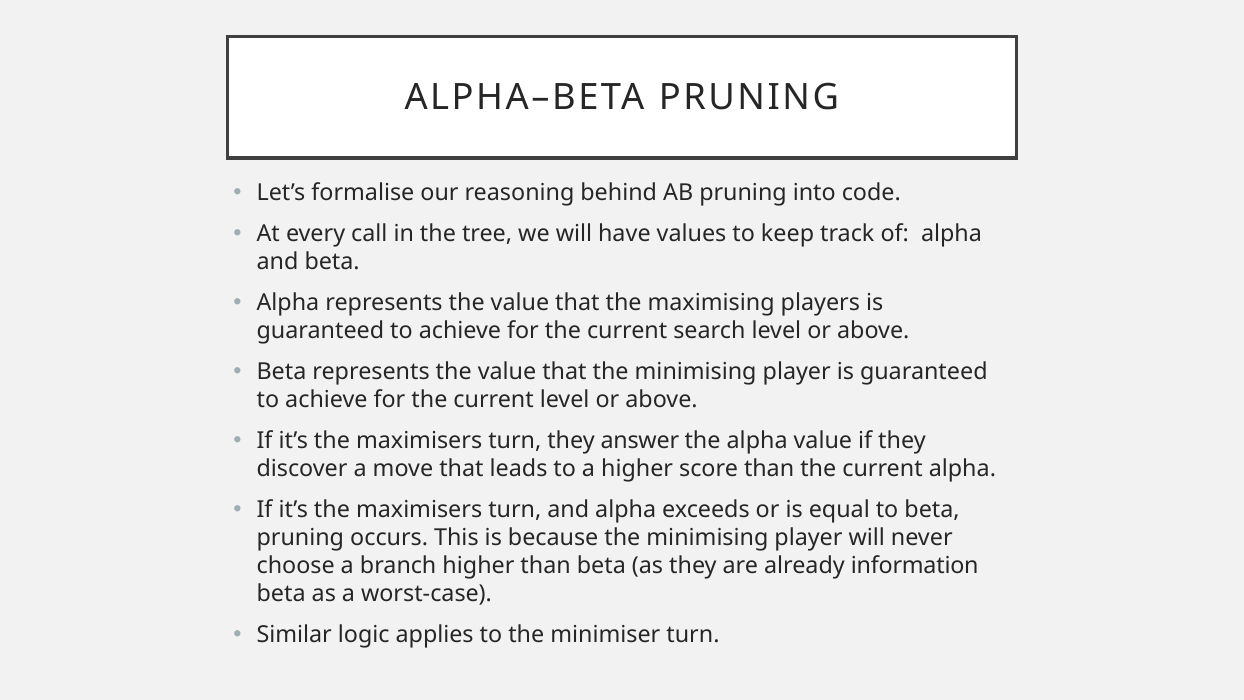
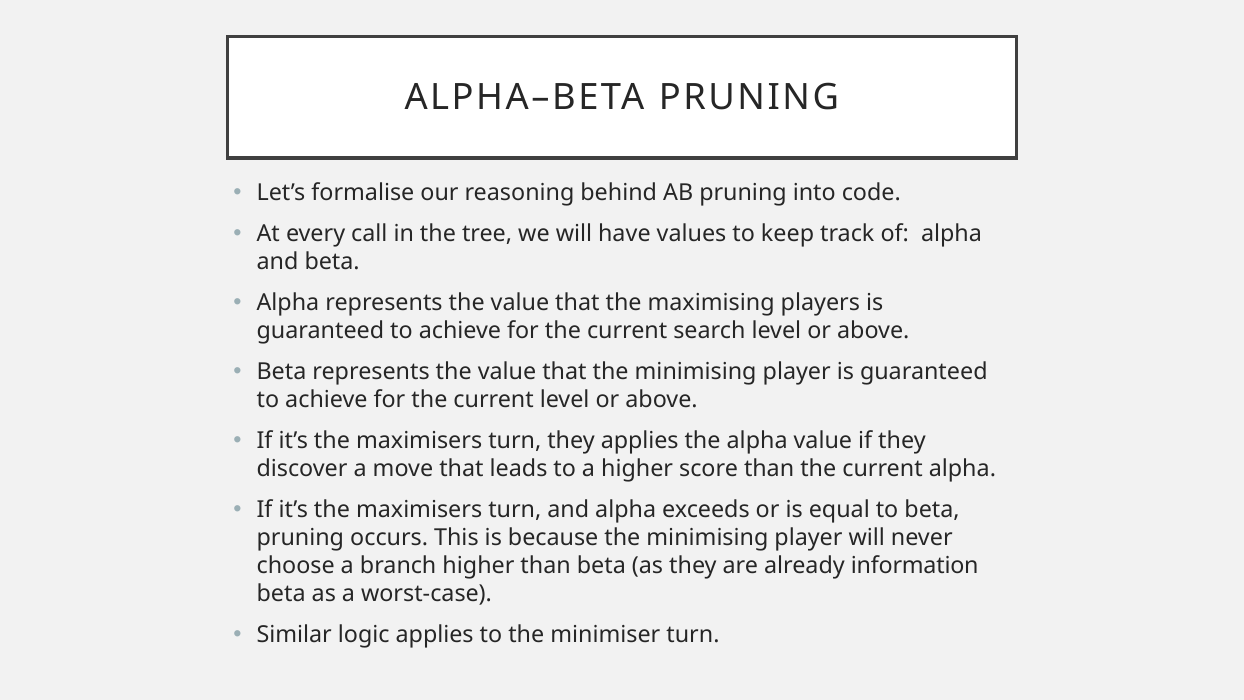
they answer: answer -> applies (640, 441)
